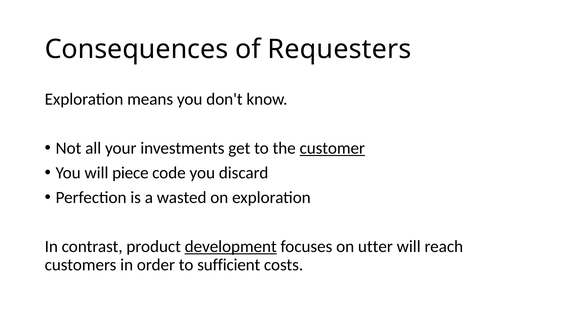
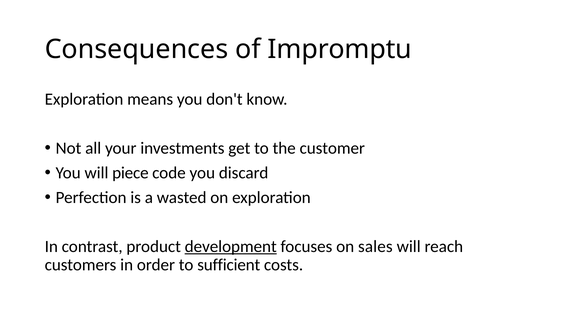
Requesters: Requesters -> Impromptu (340, 49)
customer underline: present -> none (332, 148)
utter: utter -> sales (375, 246)
